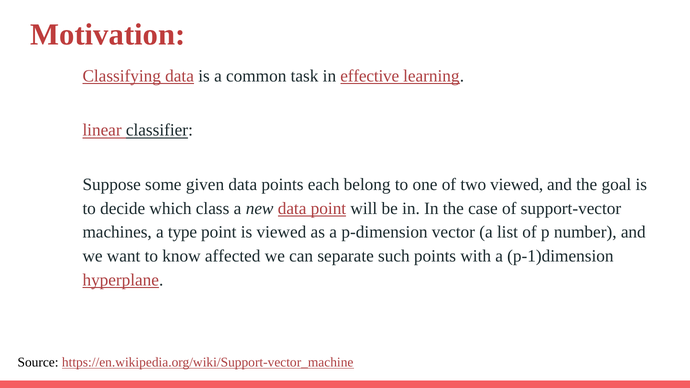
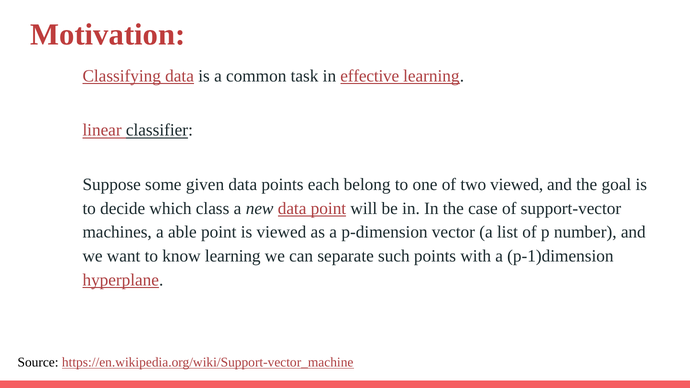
type: type -> able (182, 232)
know affected: affected -> learning (233, 256)
